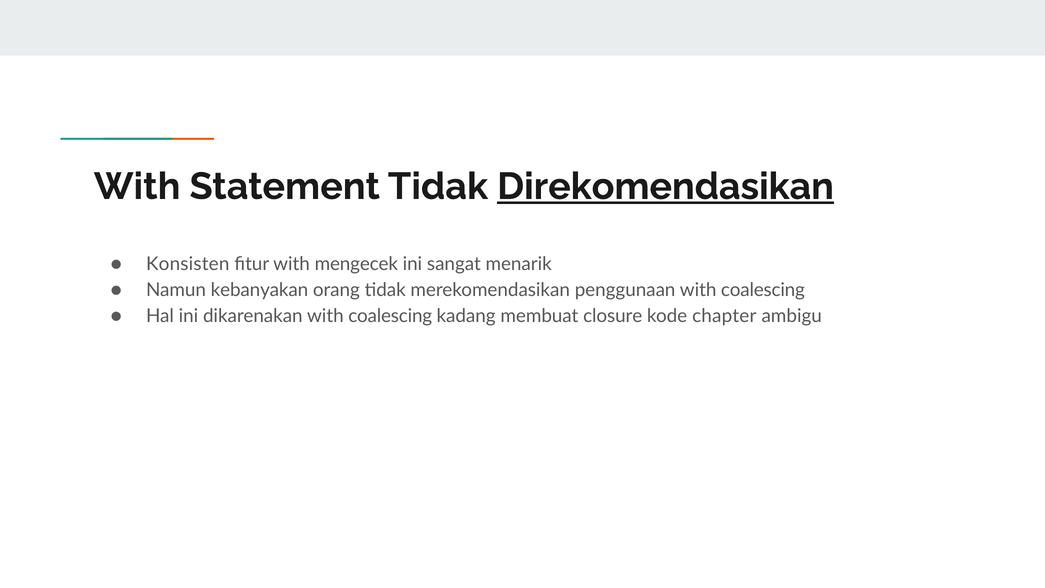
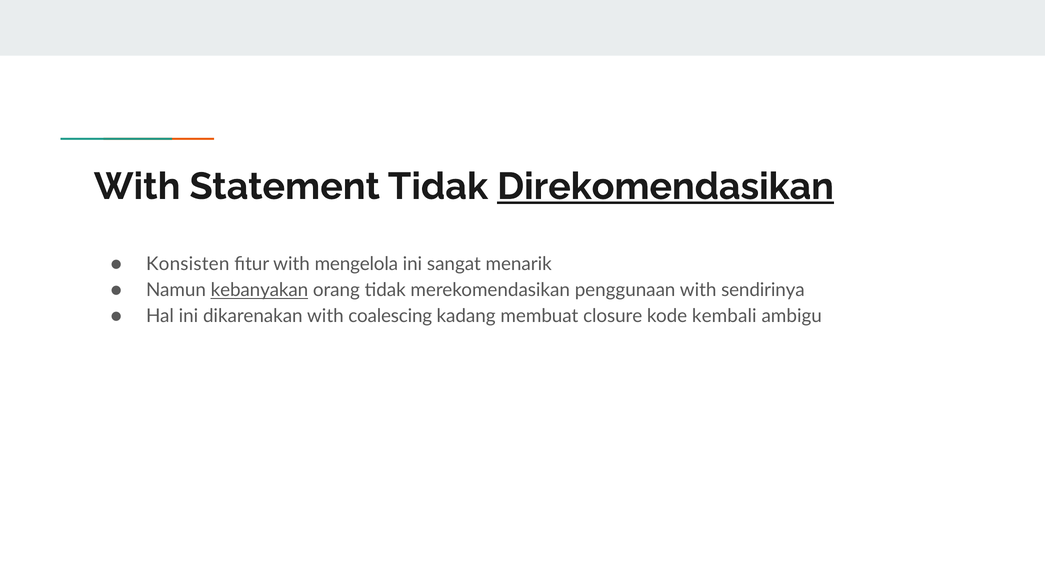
mengecek: mengecek -> mengelola (356, 264)
kebanyakan underline: none -> present (259, 290)
penggunaan with coalescing: coalescing -> sendirinya (763, 290)
chapter: chapter -> kembali (724, 316)
